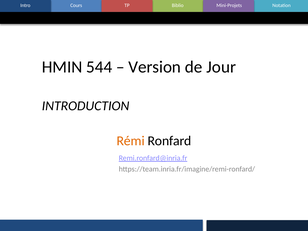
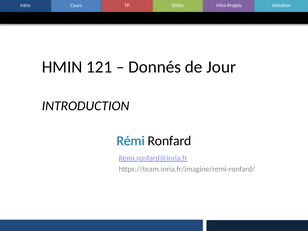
544: 544 -> 121 (99, 67)
Version: Version -> Donnés (155, 67)
Rémi colour: orange -> blue (131, 141)
